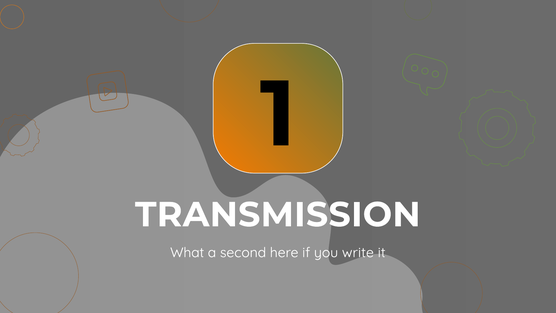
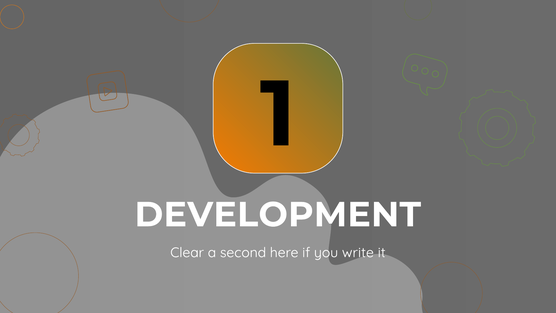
TRANSMISSION: TRANSMISSION -> DEVELOPMENT (278, 215)
What: What -> Clear (187, 252)
